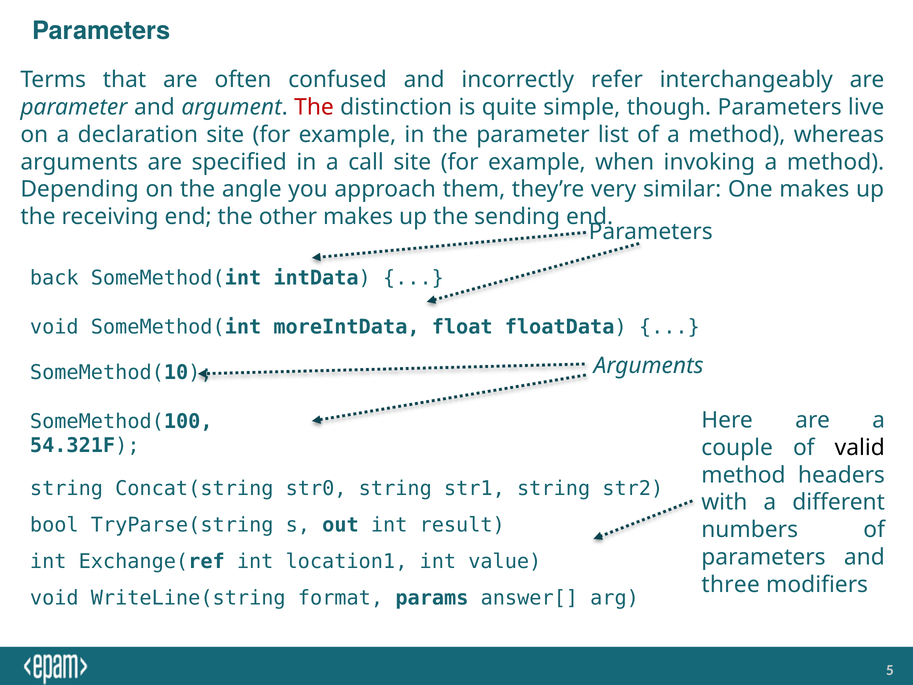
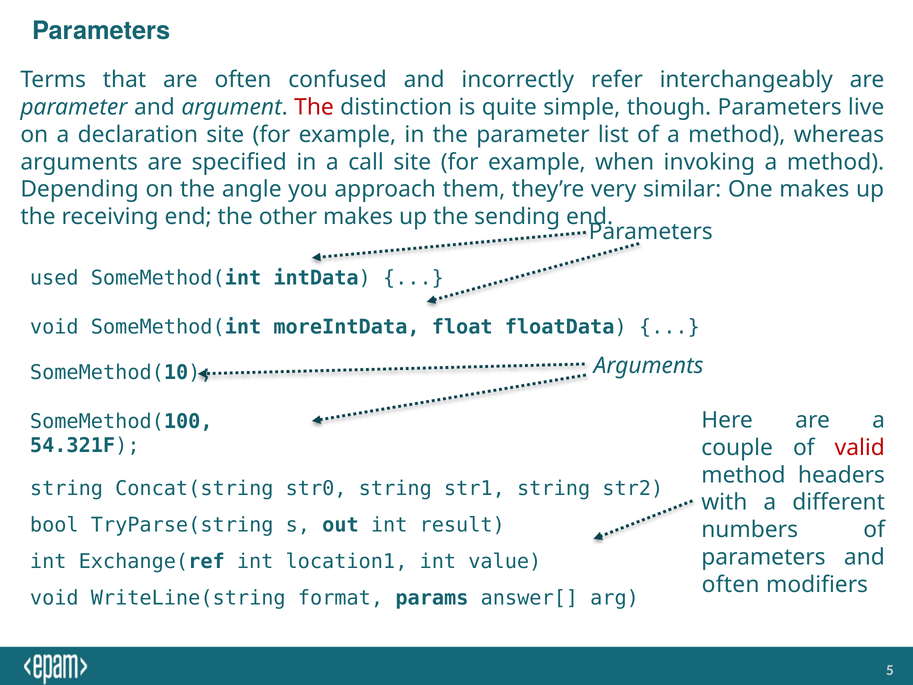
back: back -> used (54, 278)
valid colour: black -> red (860, 447)
three: three -> often (731, 584)
